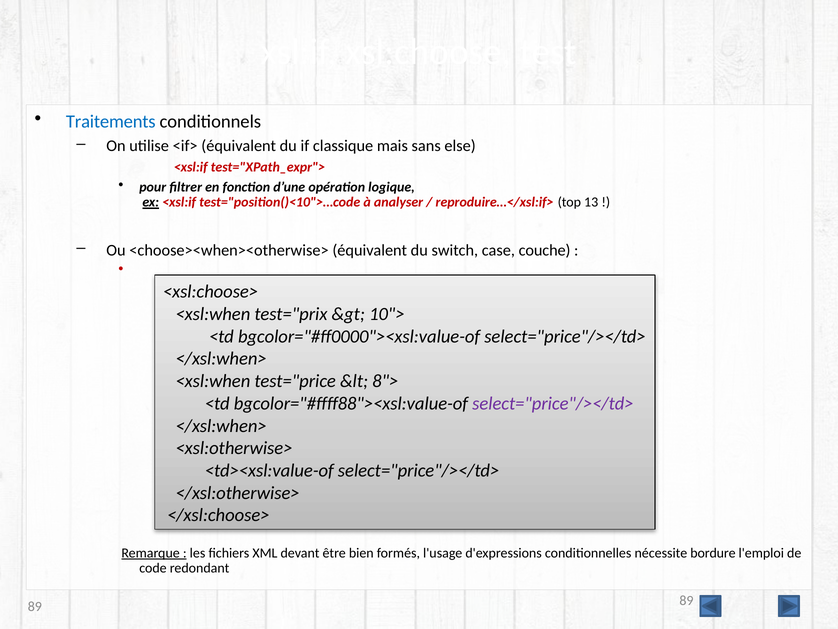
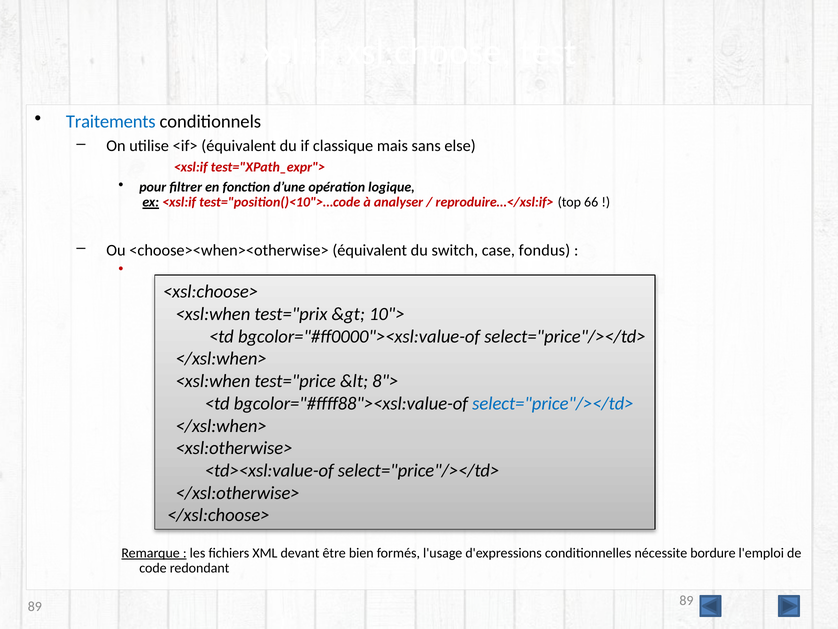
13: 13 -> 66 (591, 202)
couche: couche -> fondus (544, 250)
select="price"/></td> colour: purple -> blue (553, 403)
